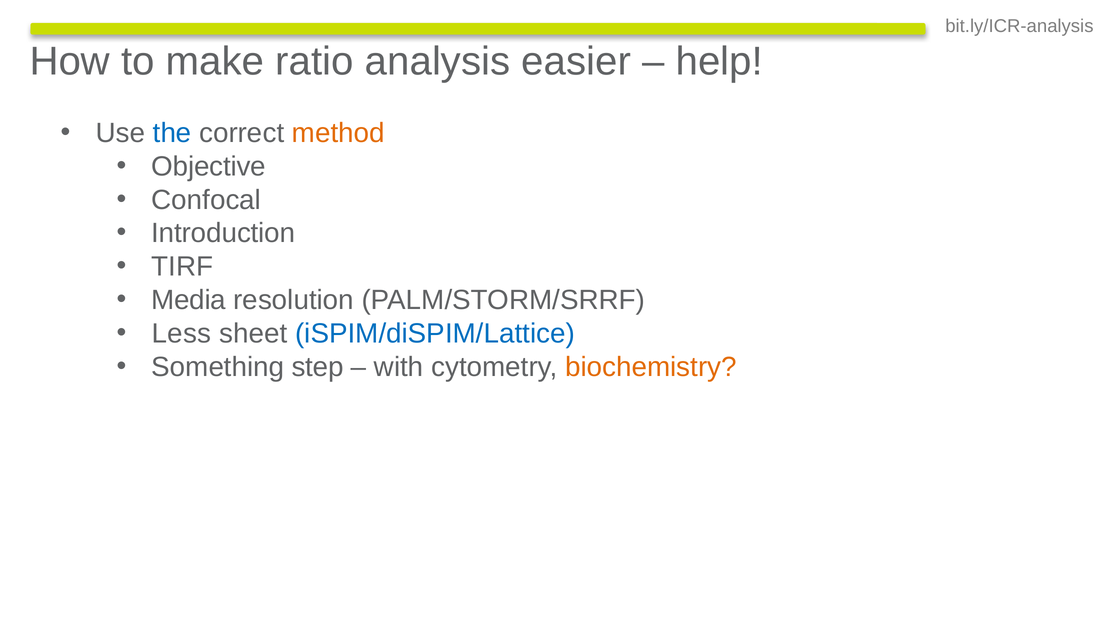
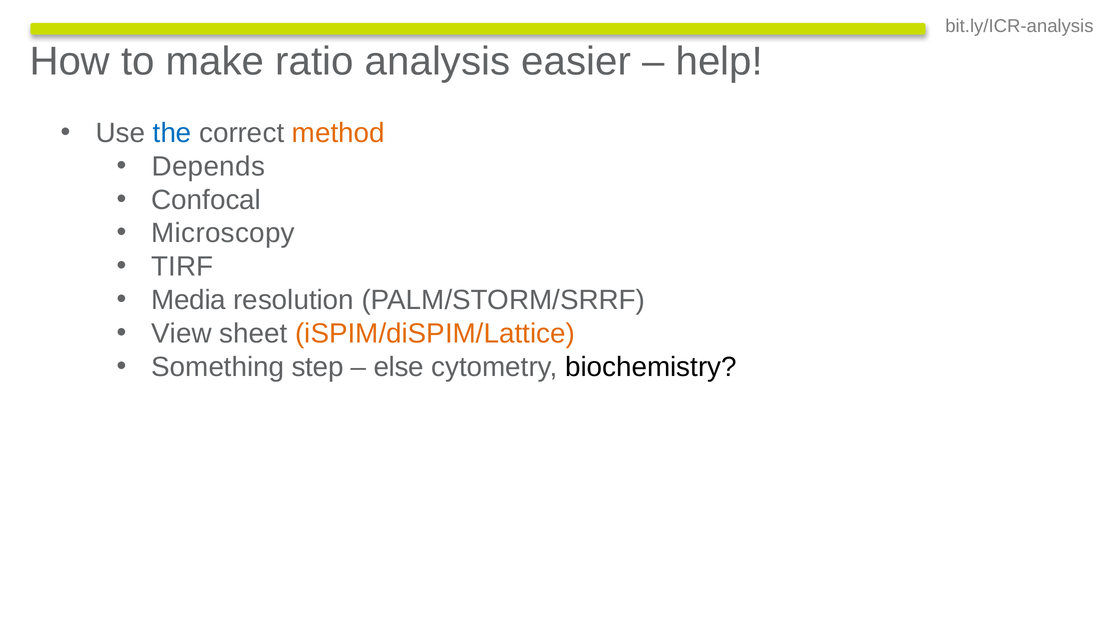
Objective: Objective -> Depends (208, 167)
Introduction: Introduction -> Microscopy (223, 234)
Less: Less -> View (181, 334)
iSPIM/diSPIM/Lattice colour: blue -> orange (435, 334)
with: with -> else (399, 367)
biochemistry colour: orange -> black (651, 367)
